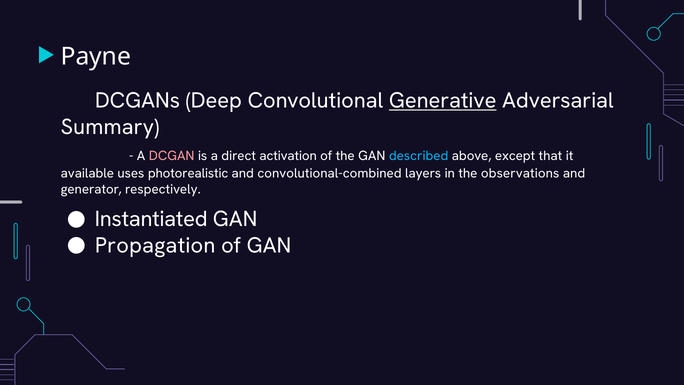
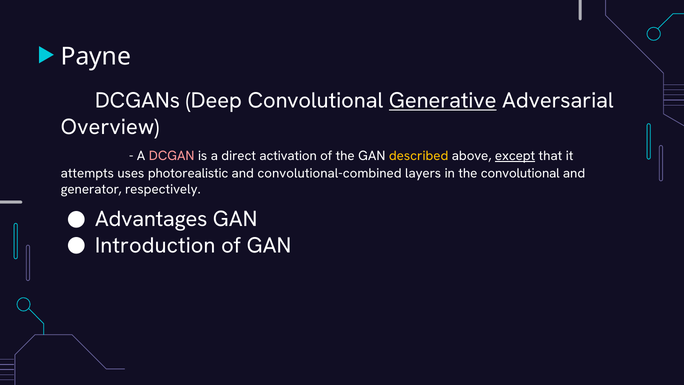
Summary: Summary -> Overview (110, 127)
described colour: light blue -> yellow (419, 156)
except underline: none -> present (515, 156)
available: available -> attempts (87, 173)
the observations: observations -> convolutional (520, 173)
Instantiated: Instantiated -> Advantages (151, 219)
Propagation: Propagation -> Introduction (155, 245)
